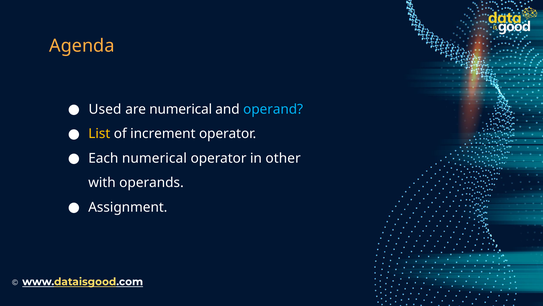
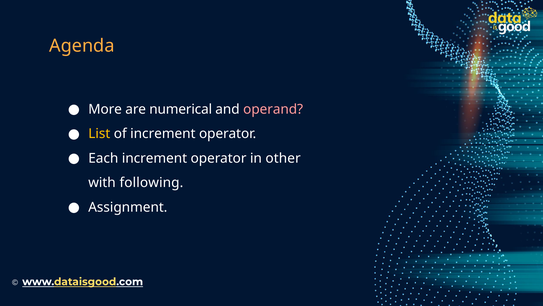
Used: Used -> More (105, 109)
operand colour: light blue -> pink (273, 109)
Each numerical: numerical -> increment (154, 158)
operands: operands -> following (151, 182)
